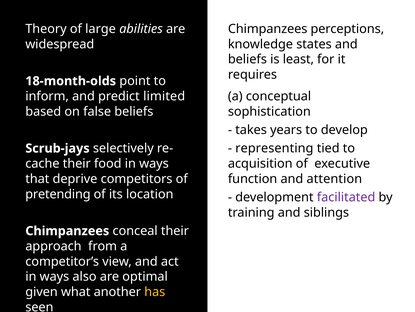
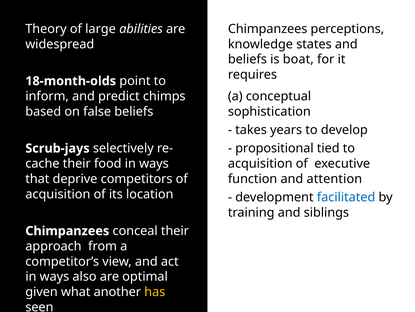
least: least -> boat (298, 59)
limited: limited -> chimps (164, 96)
representing: representing -> propositional (274, 148)
pretending: pretending -> acquisition (58, 194)
facilitated colour: purple -> blue (346, 197)
